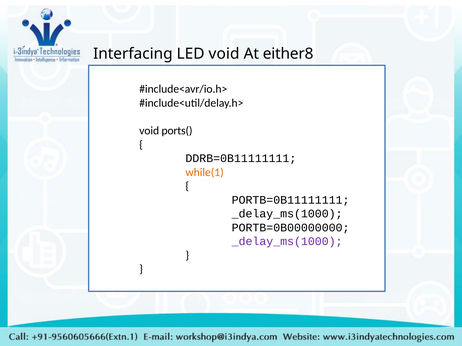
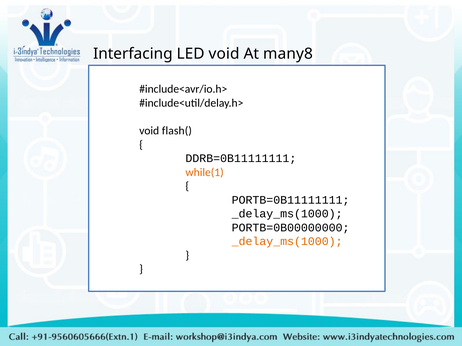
either8: either8 -> many8 (288, 54)
ports(: ports( -> flash( (177, 131)
_delay_ms(1000 colour: purple -> orange (287, 242)
